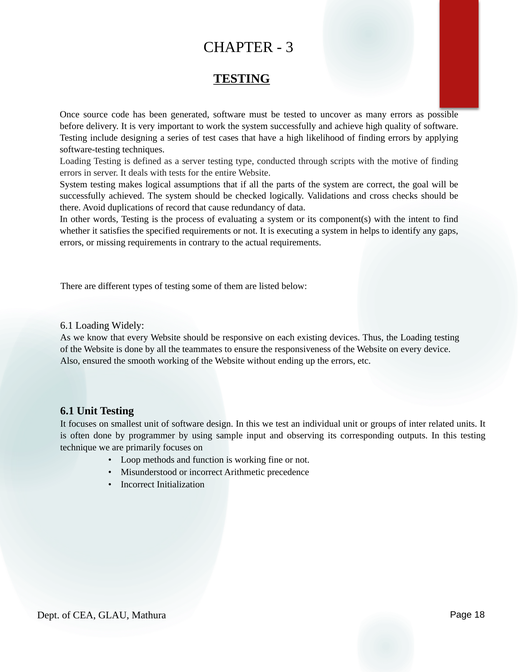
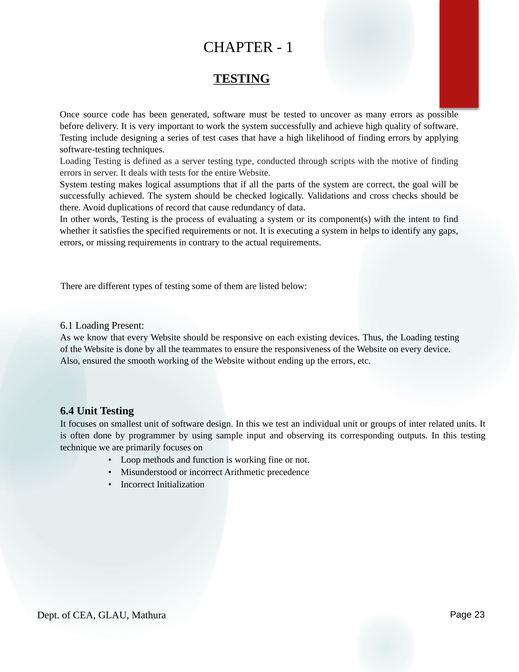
3: 3 -> 1 (290, 47)
Widely: Widely -> Present (128, 325)
6.1: 6.1 -> 6.4 (67, 411)
18: 18 -> 23 (480, 614)
